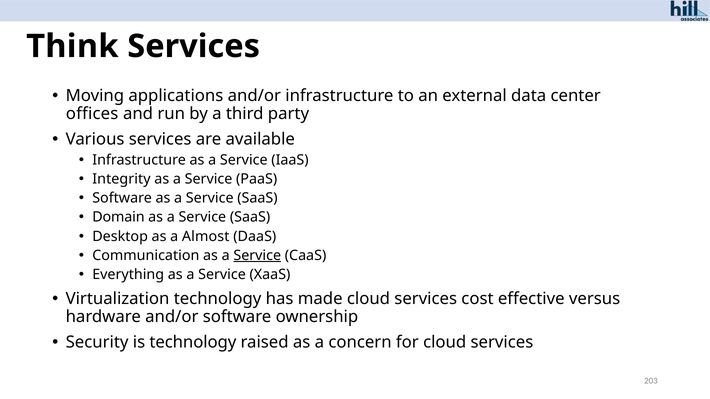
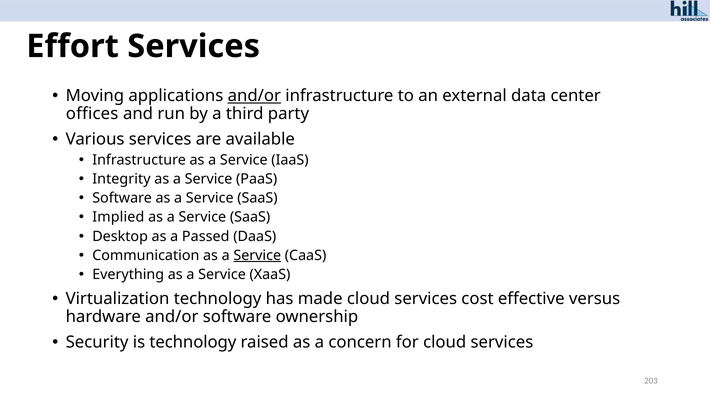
Think: Think -> Effort (73, 46)
and/or underline: none -> present (254, 96)
Domain: Domain -> Implied (118, 217)
Almost: Almost -> Passed (206, 237)
